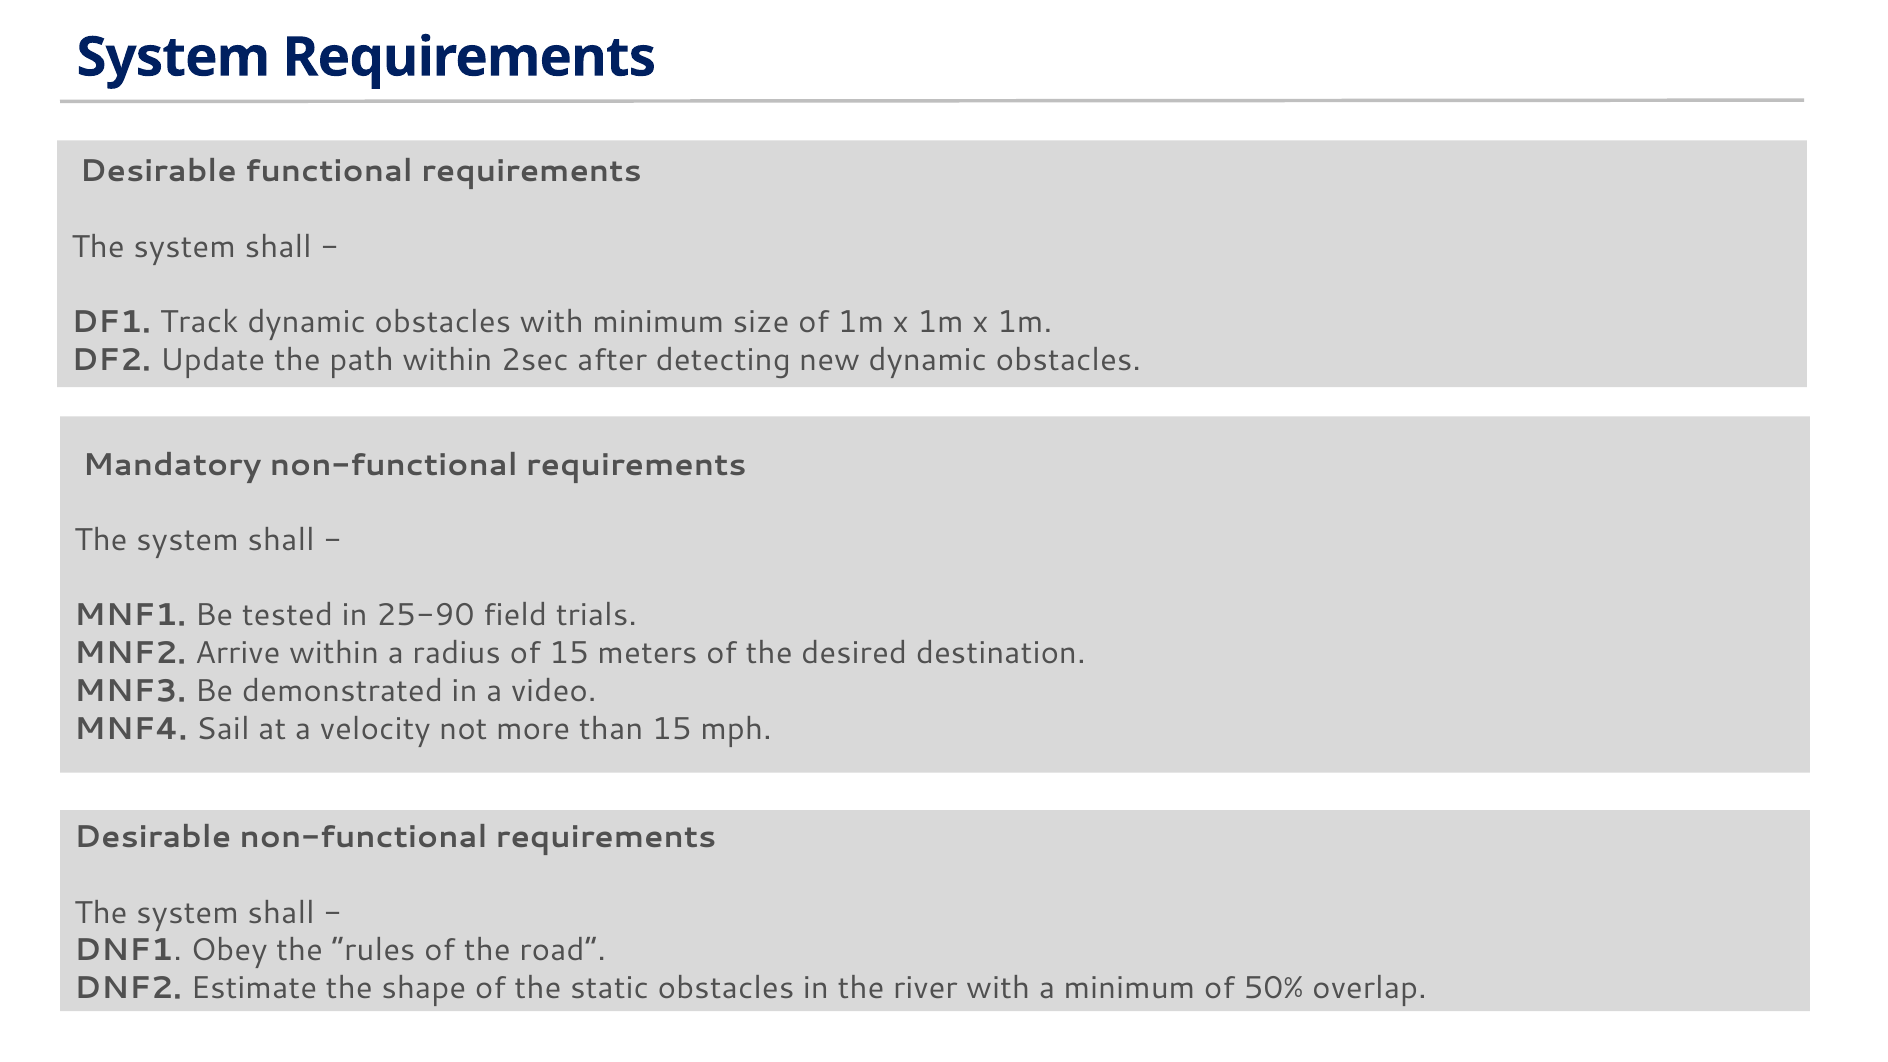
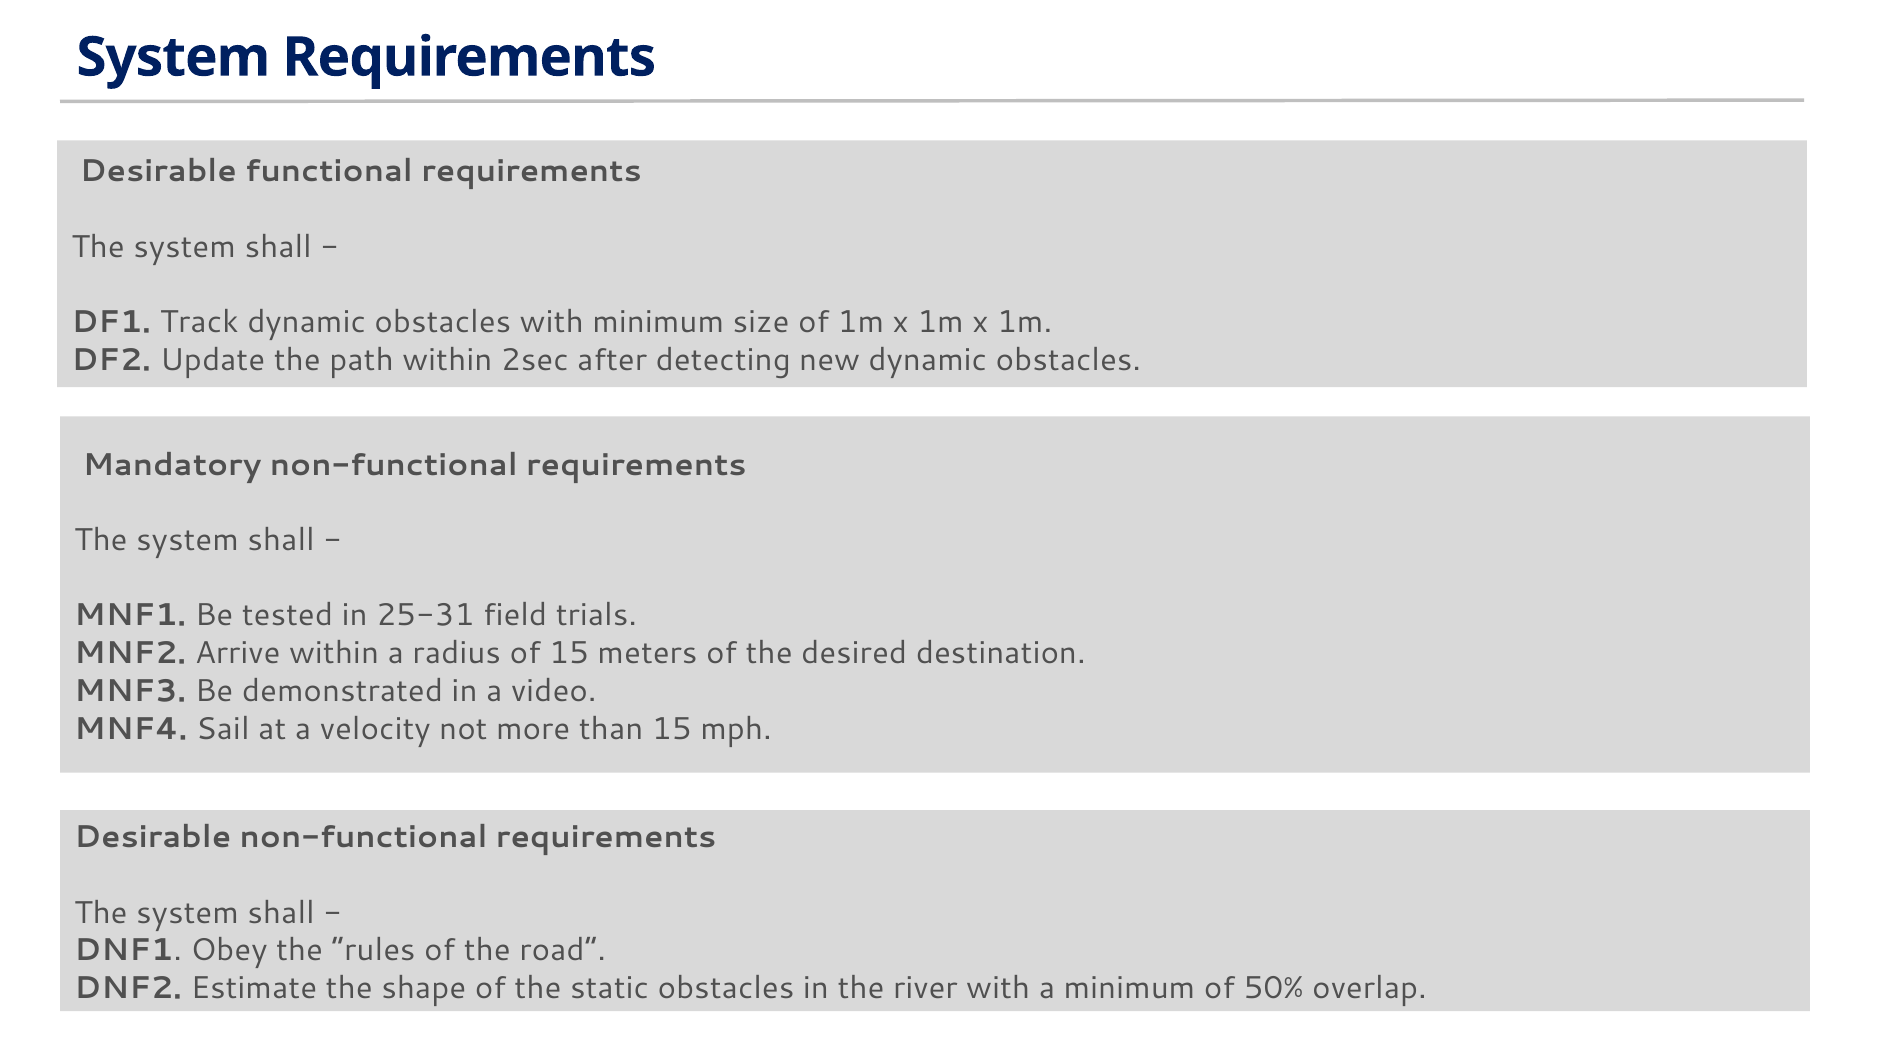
25-90: 25-90 -> 25-31 (425, 616)
